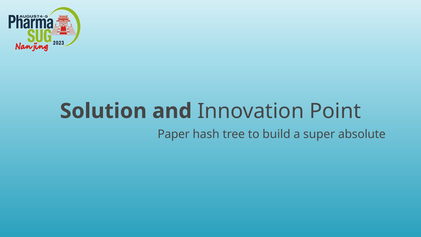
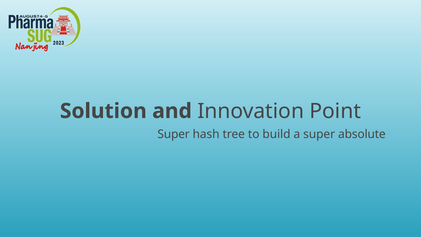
Paper: Paper -> Super (174, 134)
